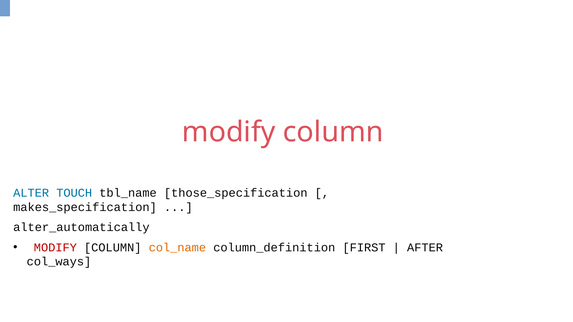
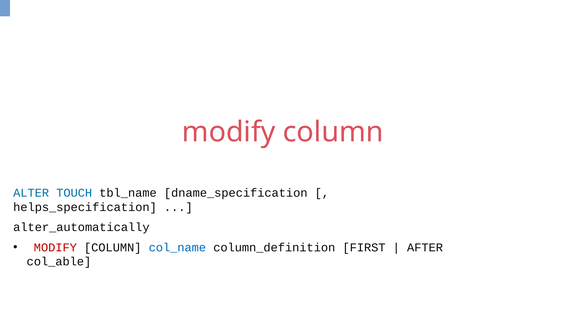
those_specification: those_specification -> dname_specification (236, 193)
makes_specification: makes_specification -> helps_specification (85, 208)
col_name colour: orange -> blue (177, 248)
col_ways: col_ways -> col_able (59, 262)
